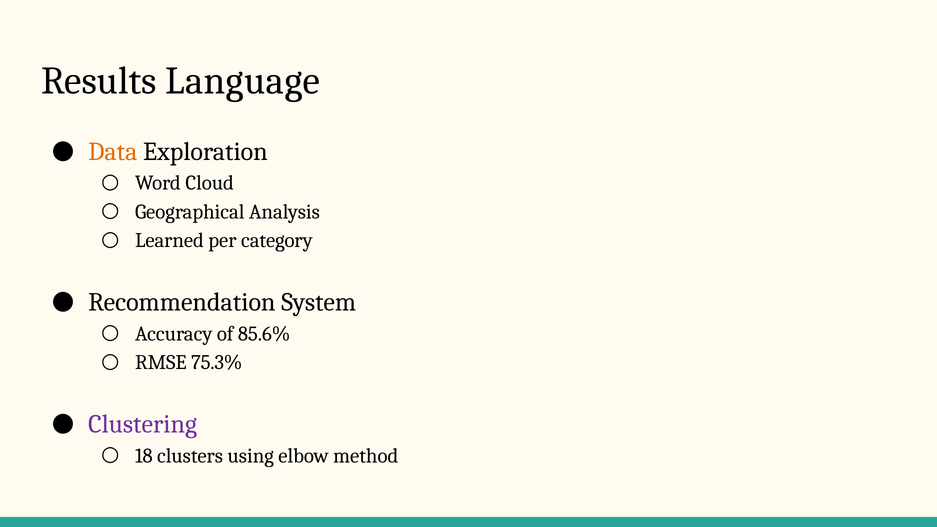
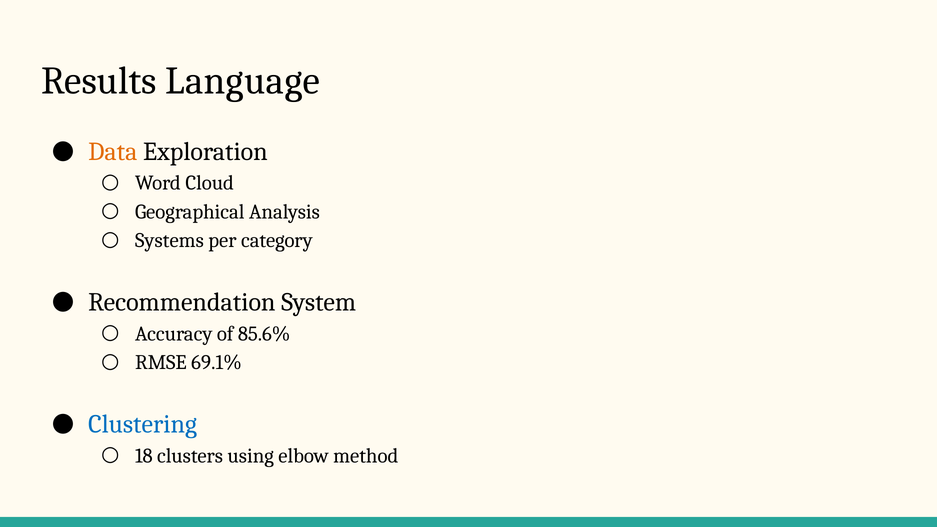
Learned: Learned -> Systems (169, 240)
75.3%: 75.3% -> 69.1% (217, 362)
Clustering colour: purple -> blue (143, 424)
